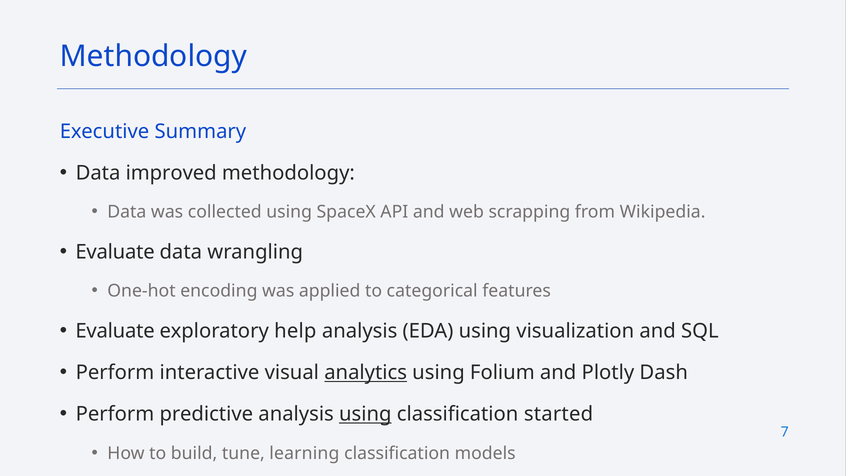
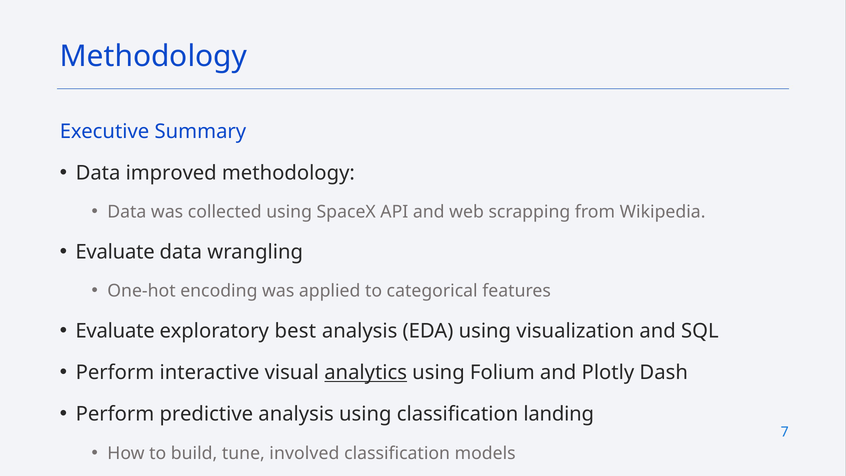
help: help -> best (295, 331)
using underline: present -> none (365, 414)
started: started -> landing (559, 414)
learning: learning -> involved (304, 453)
